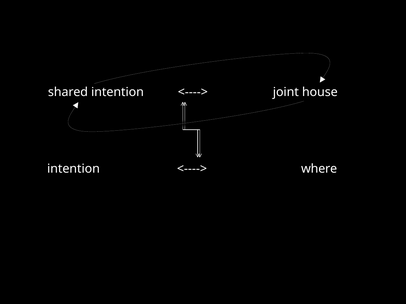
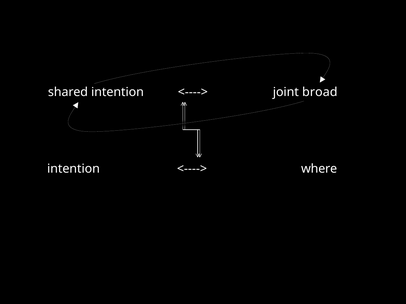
house: house -> broad (320, 92)
